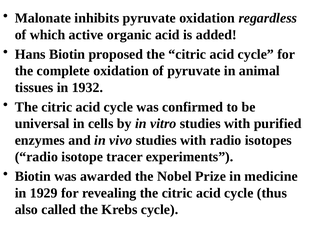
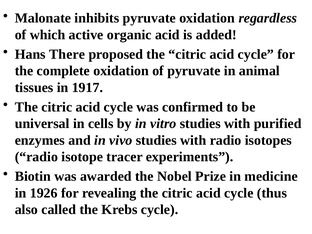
Hans Biotin: Biotin -> There (67, 54)
1932: 1932 -> 1917 (87, 88)
1929: 1929 -> 1926 (44, 193)
